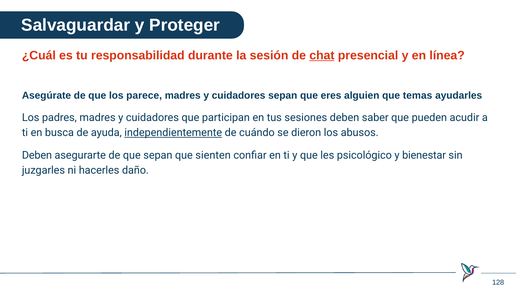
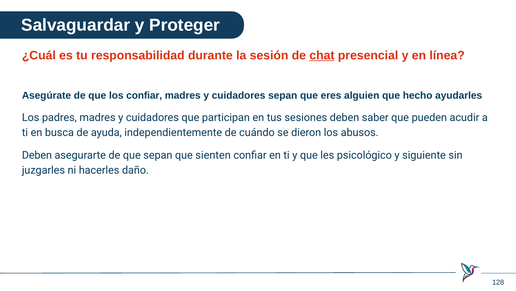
los parece: parece -> confiar (144, 95)
temas: temas -> hecho (418, 95)
independientemente underline: present -> none (173, 132)
bienestar: bienestar -> siguiente (424, 155)
